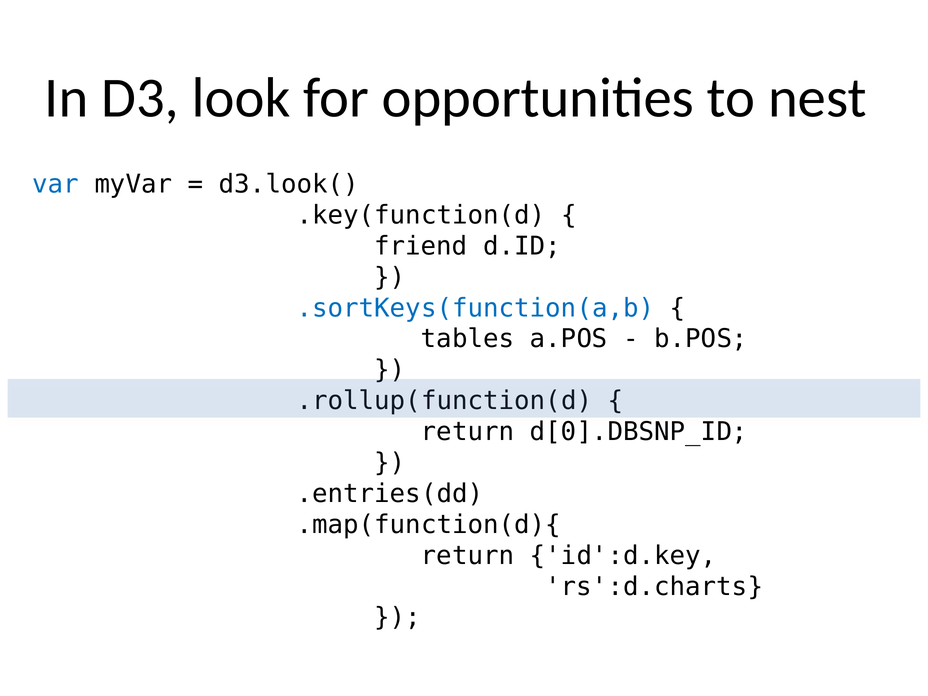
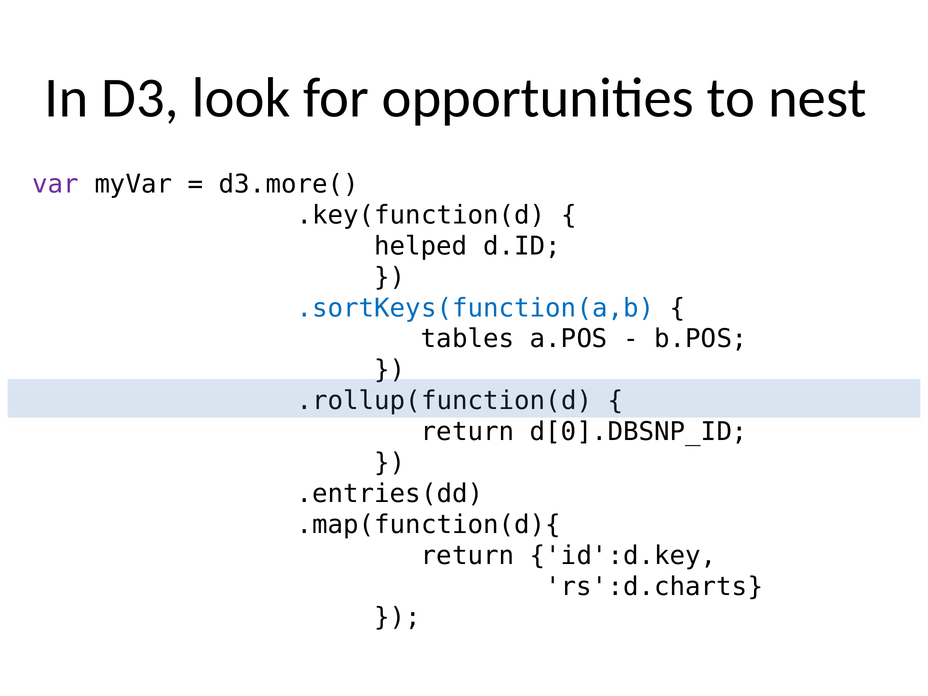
var colour: blue -> purple (56, 184)
d3.look(: d3.look( -> d3.more( (289, 184)
friend: friend -> helped (421, 246)
